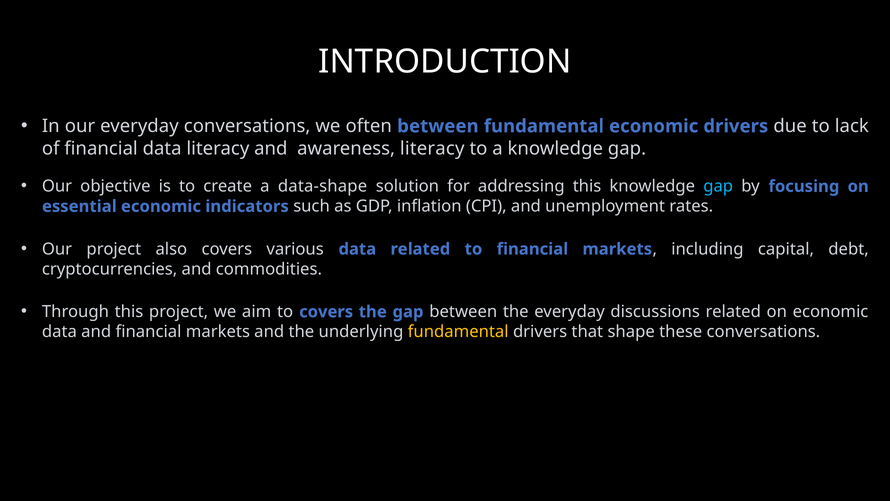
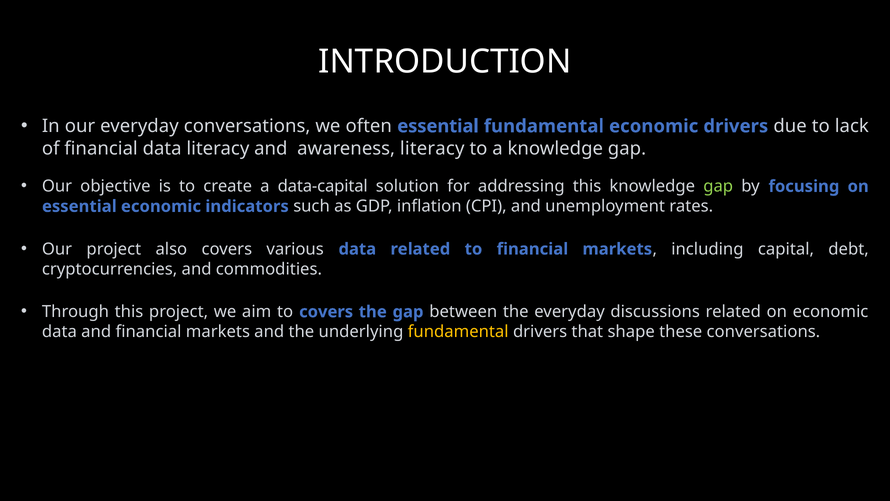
often between: between -> essential (438, 126)
data-shape: data-shape -> data-capital (323, 186)
gap colour: light blue -> light green (718, 186)
